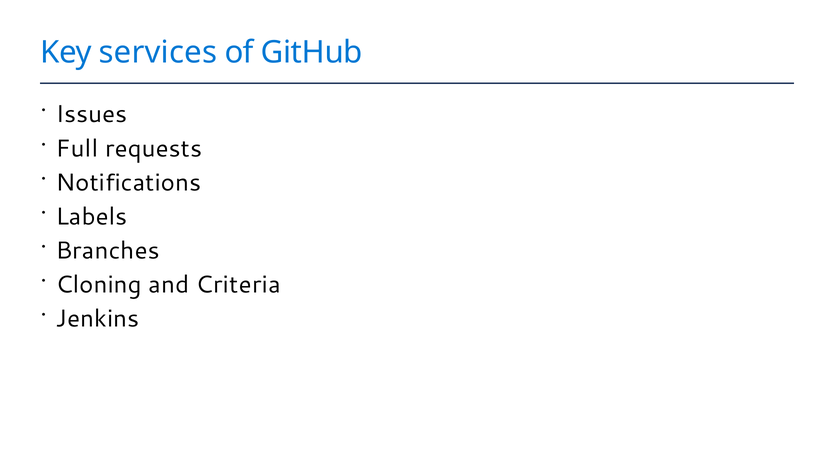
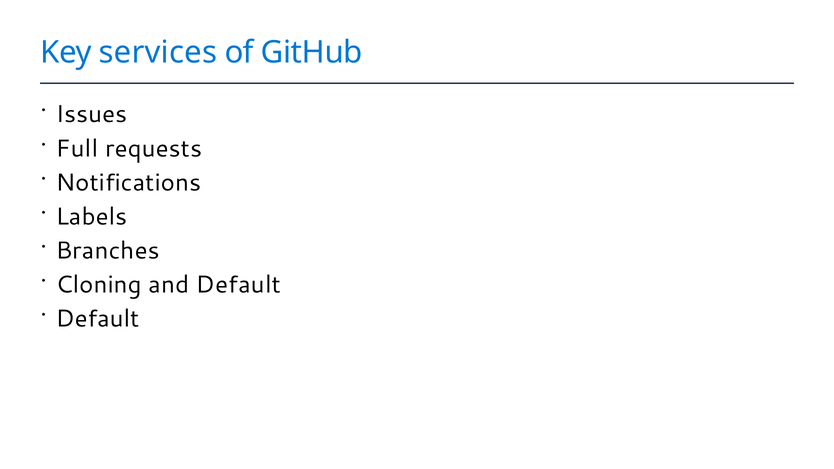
and Criteria: Criteria -> Default (238, 285)
Jenkins: Jenkins -> Default (98, 319)
